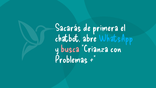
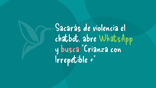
primera: primera -> violencia (106, 28)
WhatsApp colour: light blue -> light green (116, 38)
Problemas: Problemas -> Irrepetible (71, 59)
